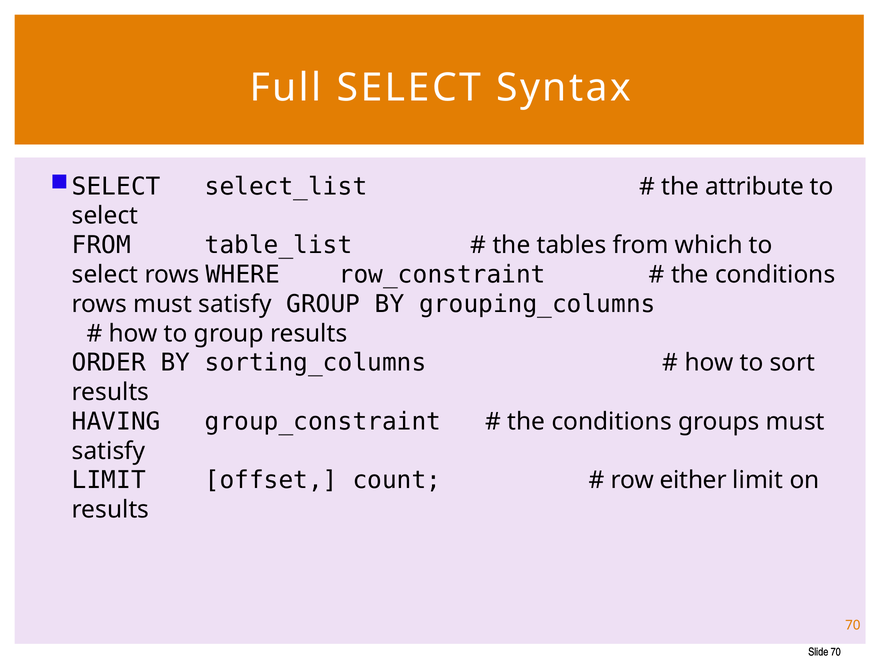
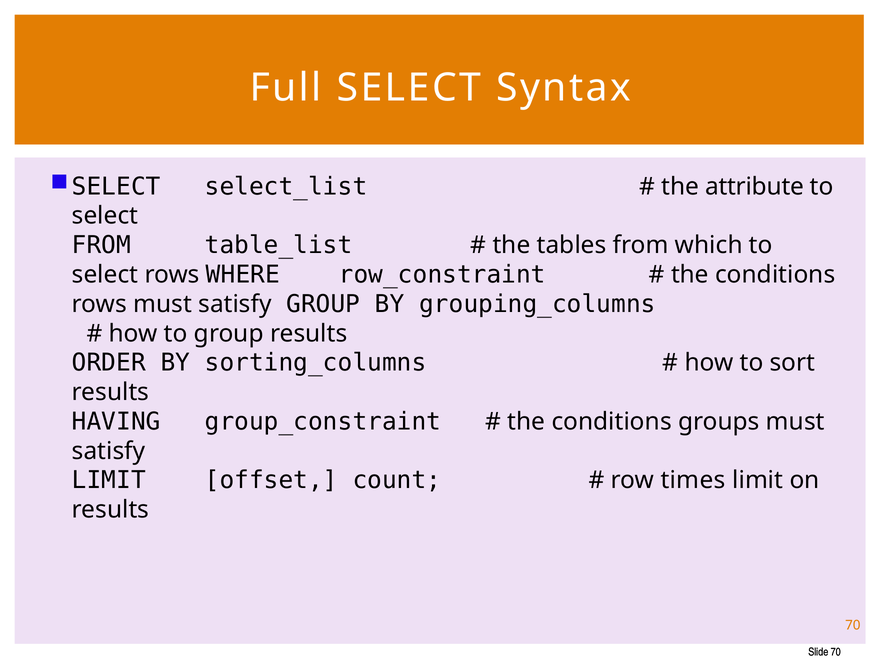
either: either -> times (693, 480)
